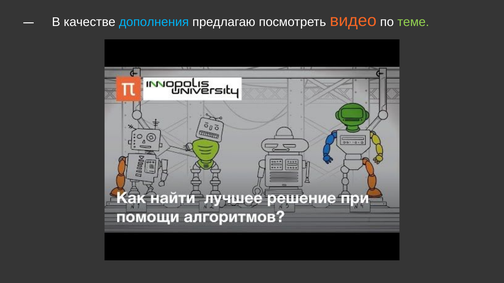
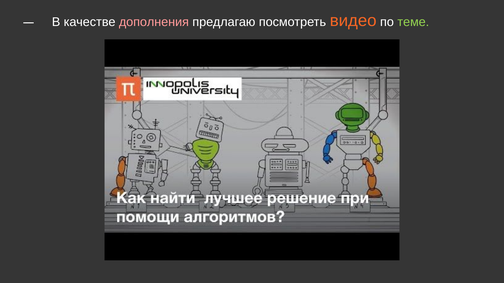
дополнения colour: light blue -> pink (154, 22)
